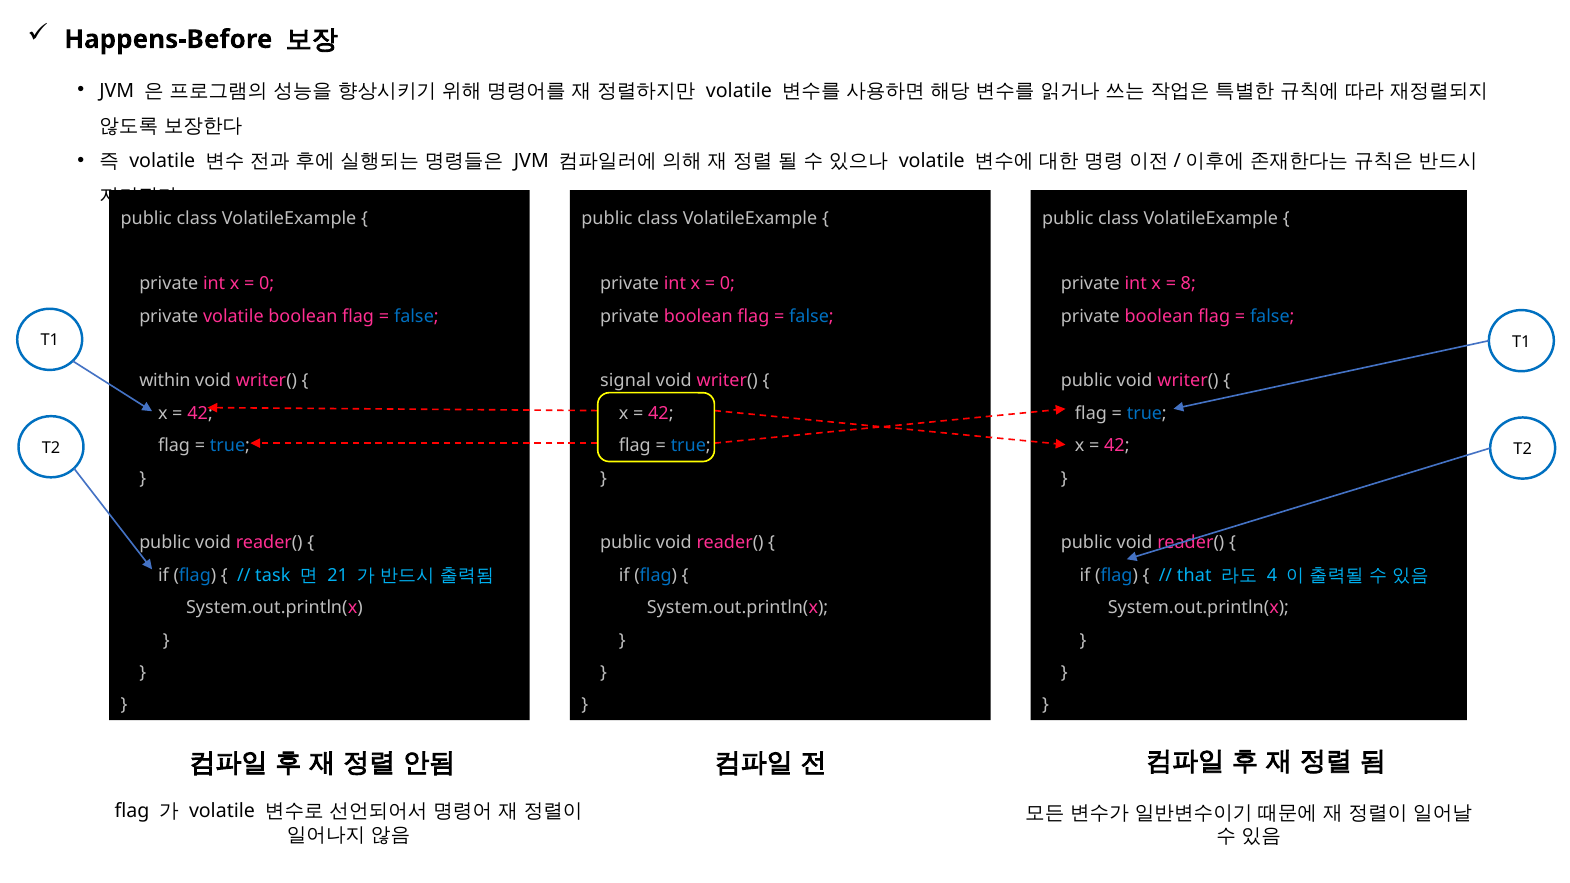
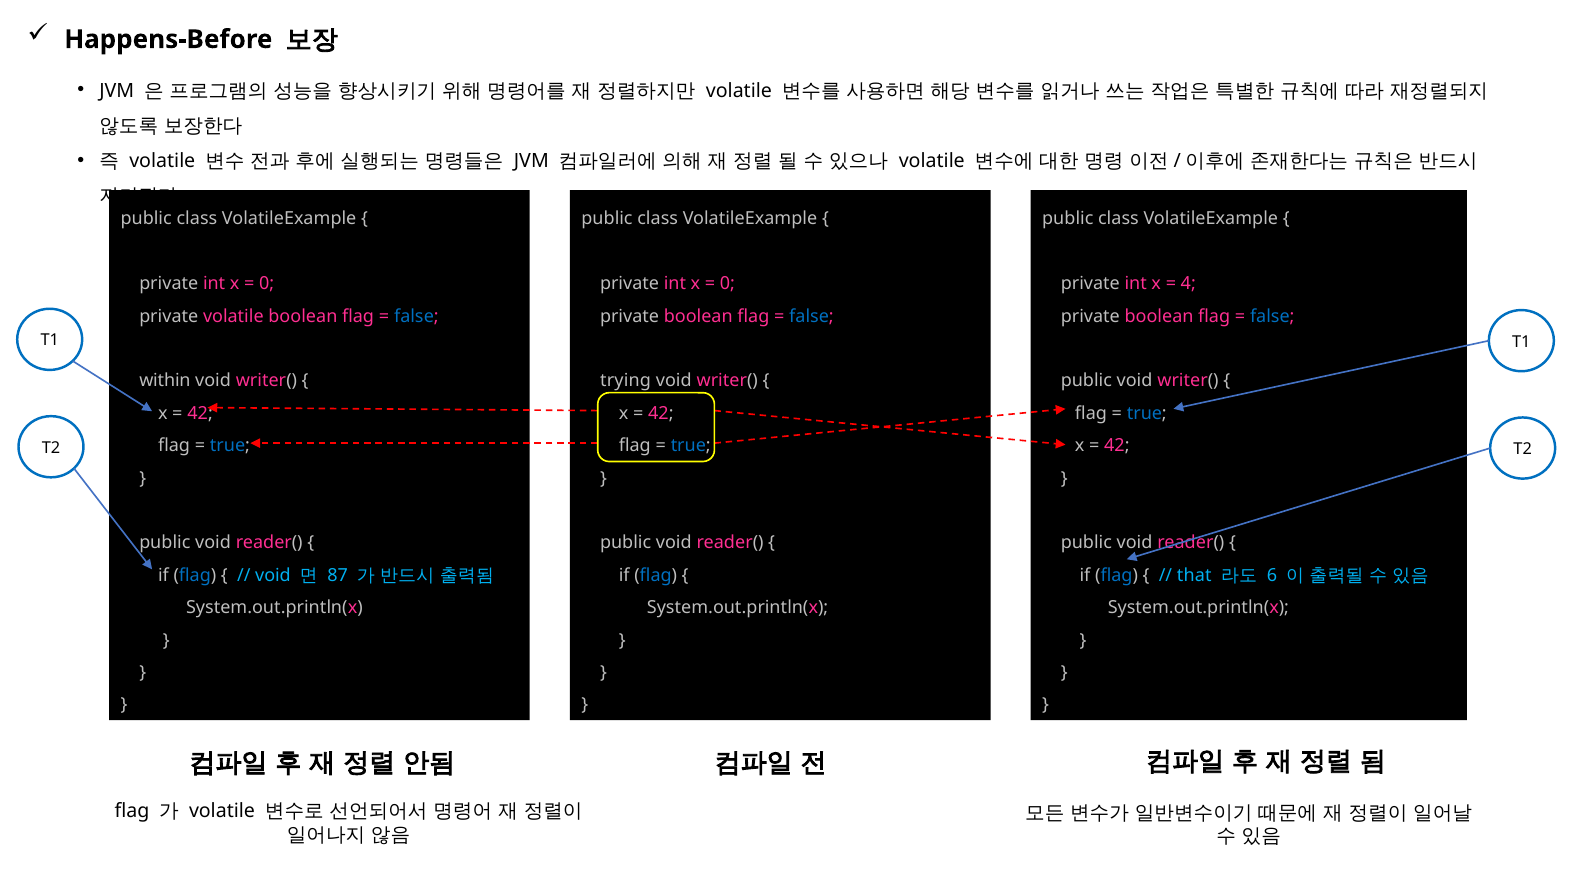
8: 8 -> 4 (1188, 284)
signal: signal -> trying (626, 381)
task: task -> void (273, 575)
21: 21 -> 87 (338, 575)
4: 4 -> 6 (1272, 575)
